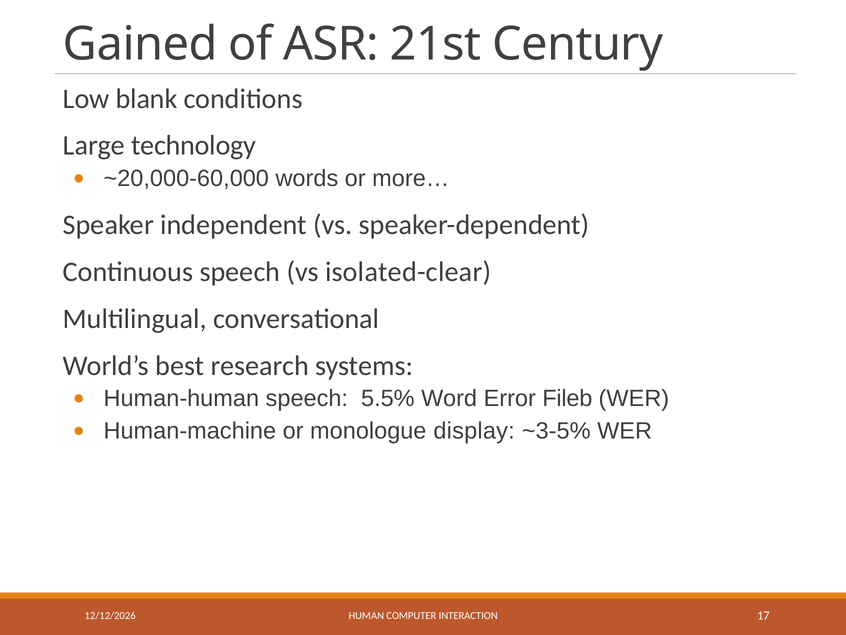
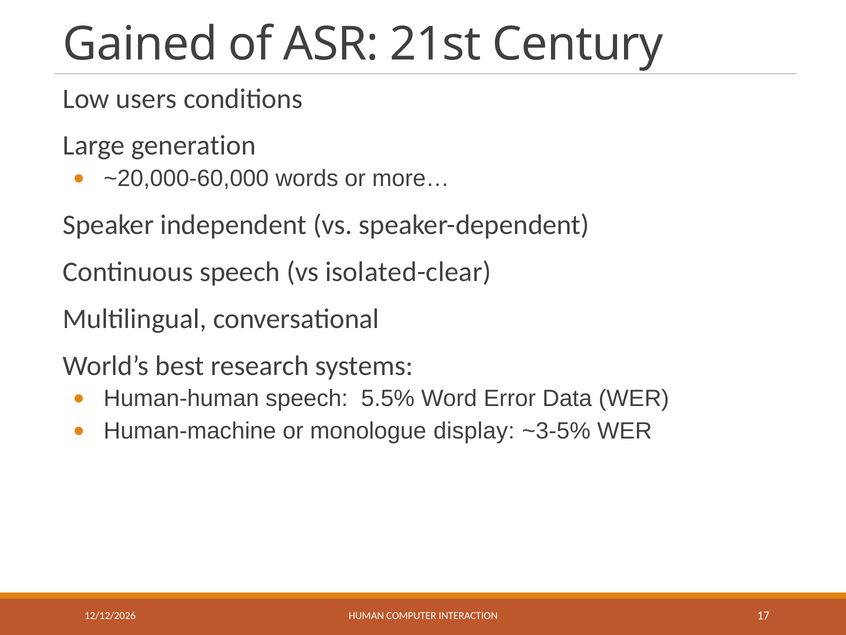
blank: blank -> users (146, 99)
technology: technology -> generation (193, 146)
Fileb: Fileb -> Data (567, 398)
